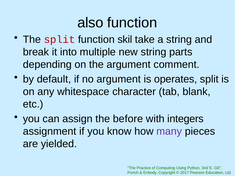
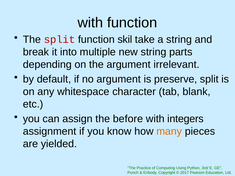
also: also -> with (90, 23)
comment: comment -> irrelevant (177, 65)
operates: operates -> preserve (176, 79)
many colour: purple -> orange (169, 131)
